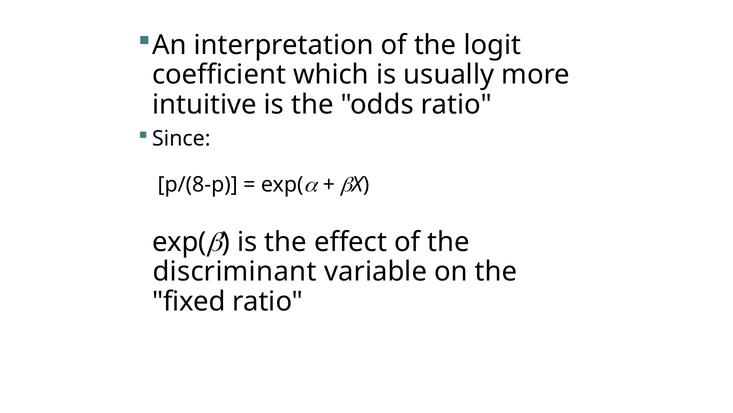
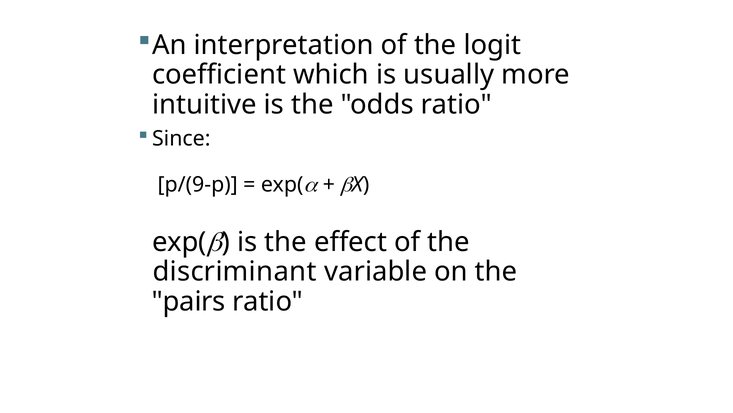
p/(8-p: p/(8-p -> p/(9-p (198, 185)
fixed: fixed -> pairs (189, 301)
